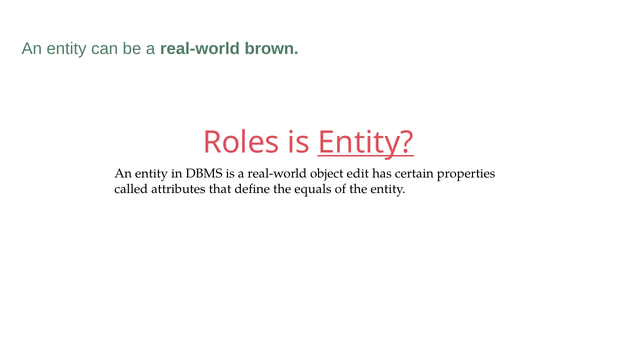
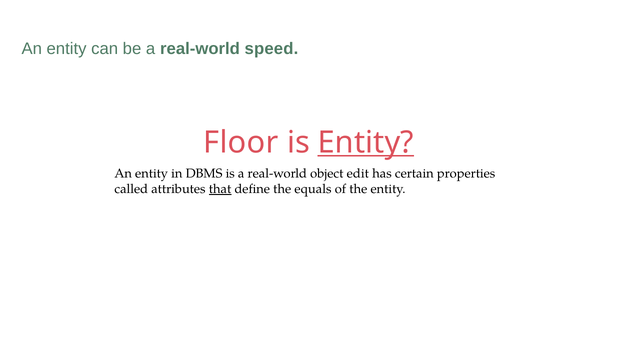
brown: brown -> speed (271, 49)
Roles: Roles -> Floor (241, 142)
that underline: none -> present (220, 189)
